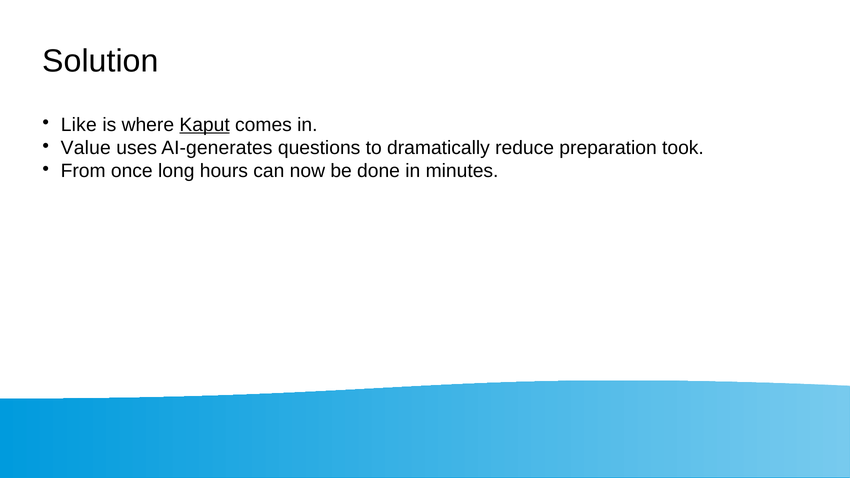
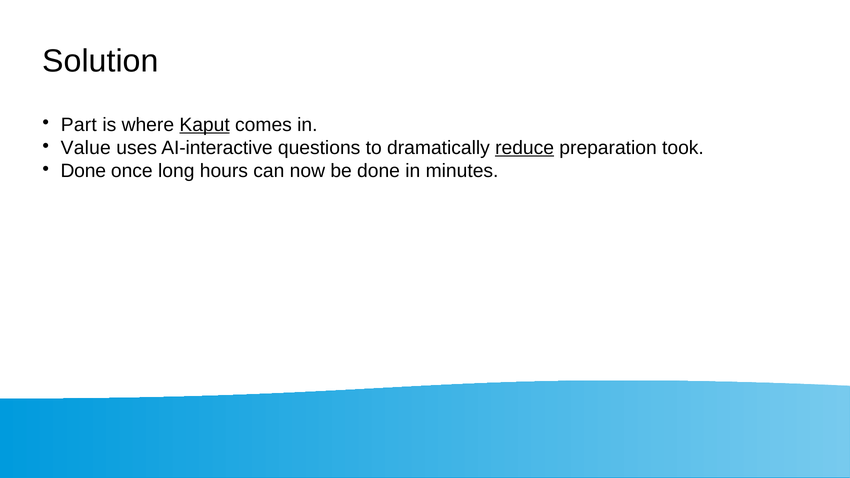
Like: Like -> Part (79, 125)
AI-generates: AI-generates -> AI-interactive (217, 148)
reduce underline: none -> present (525, 148)
From: From -> Done (83, 171)
